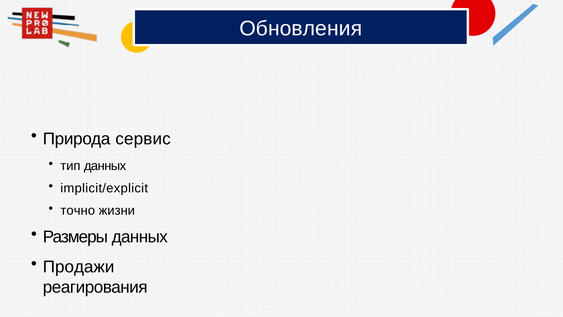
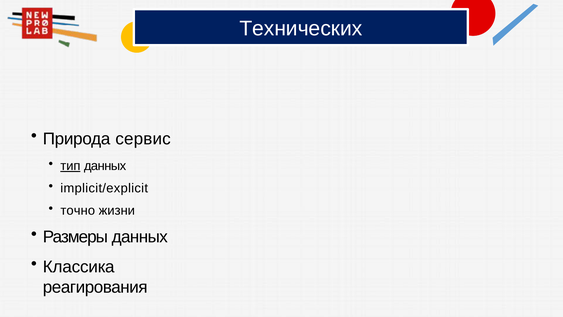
Обновления: Обновления -> Технических (301, 29)
тип underline: none -> present (70, 166)
Продажи: Продажи -> Классика (79, 266)
